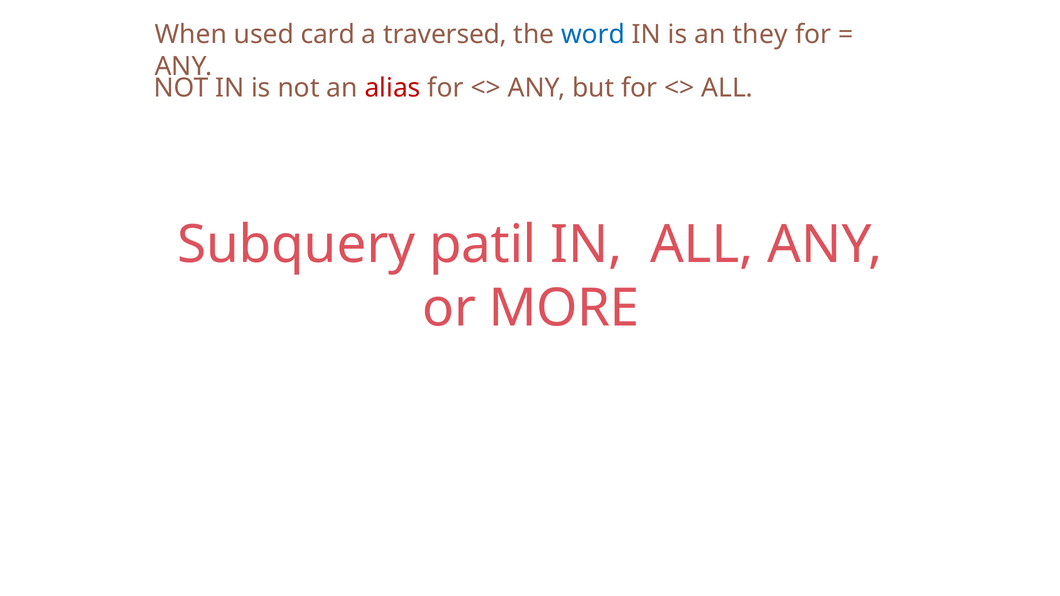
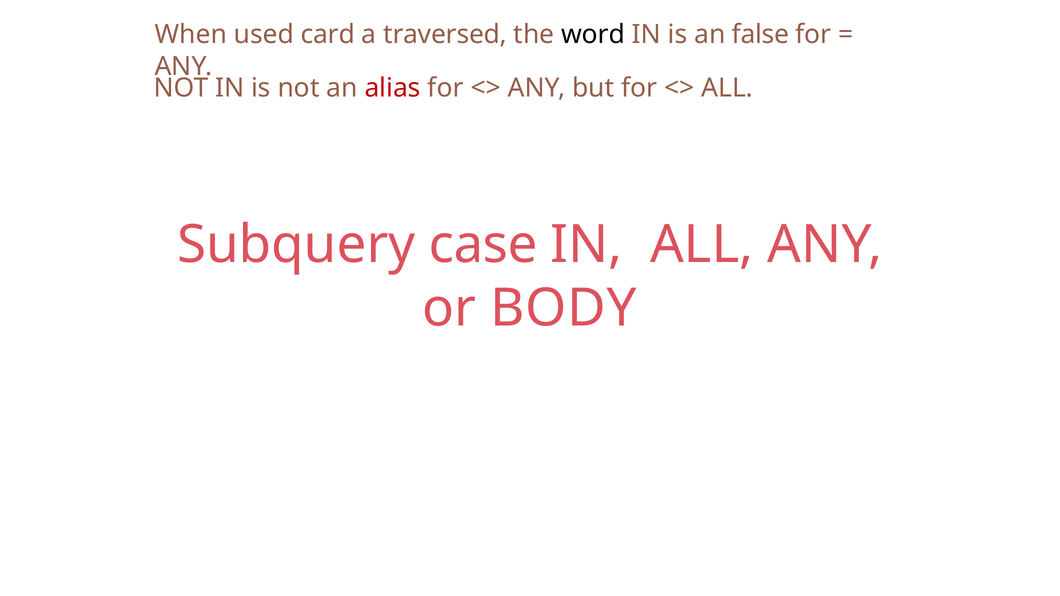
word colour: blue -> black (593, 35)
they: they -> false (761, 35)
patil: patil -> case (483, 245)
MORE: MORE -> BODY (564, 308)
